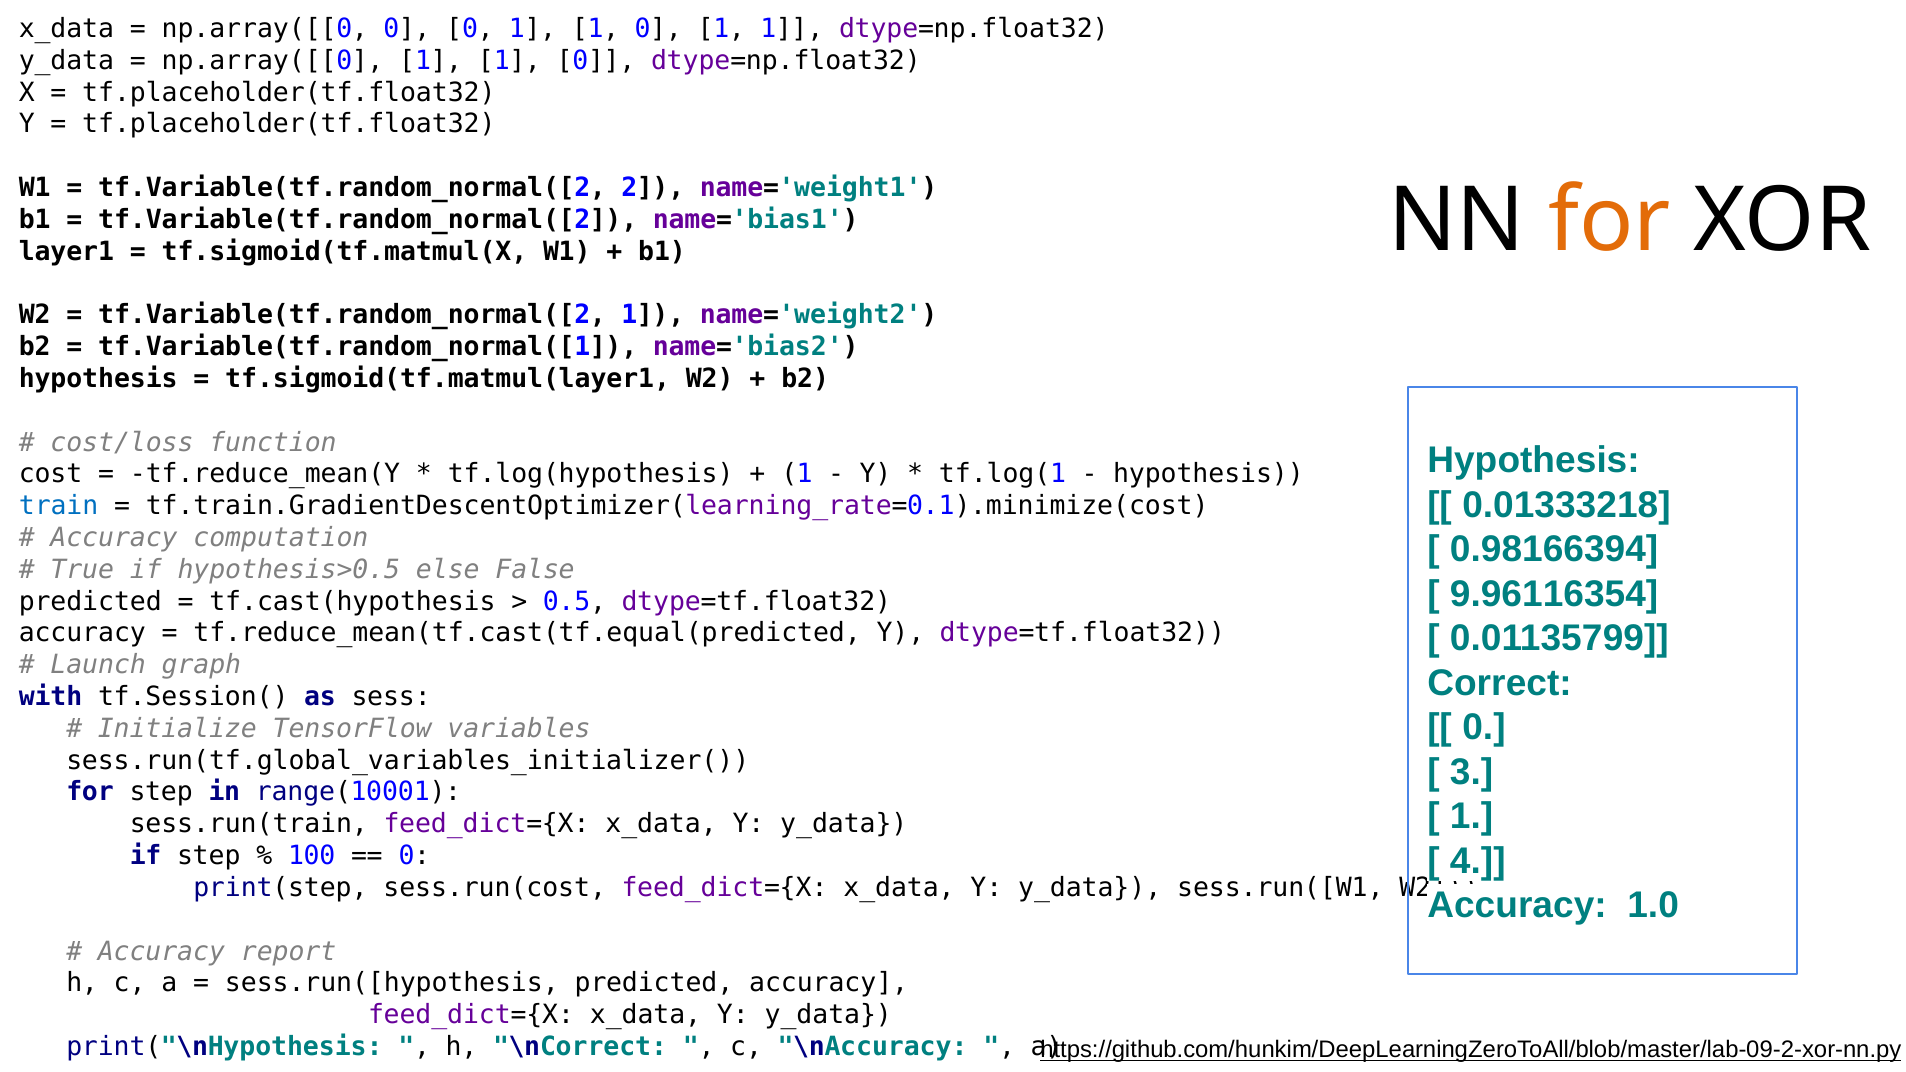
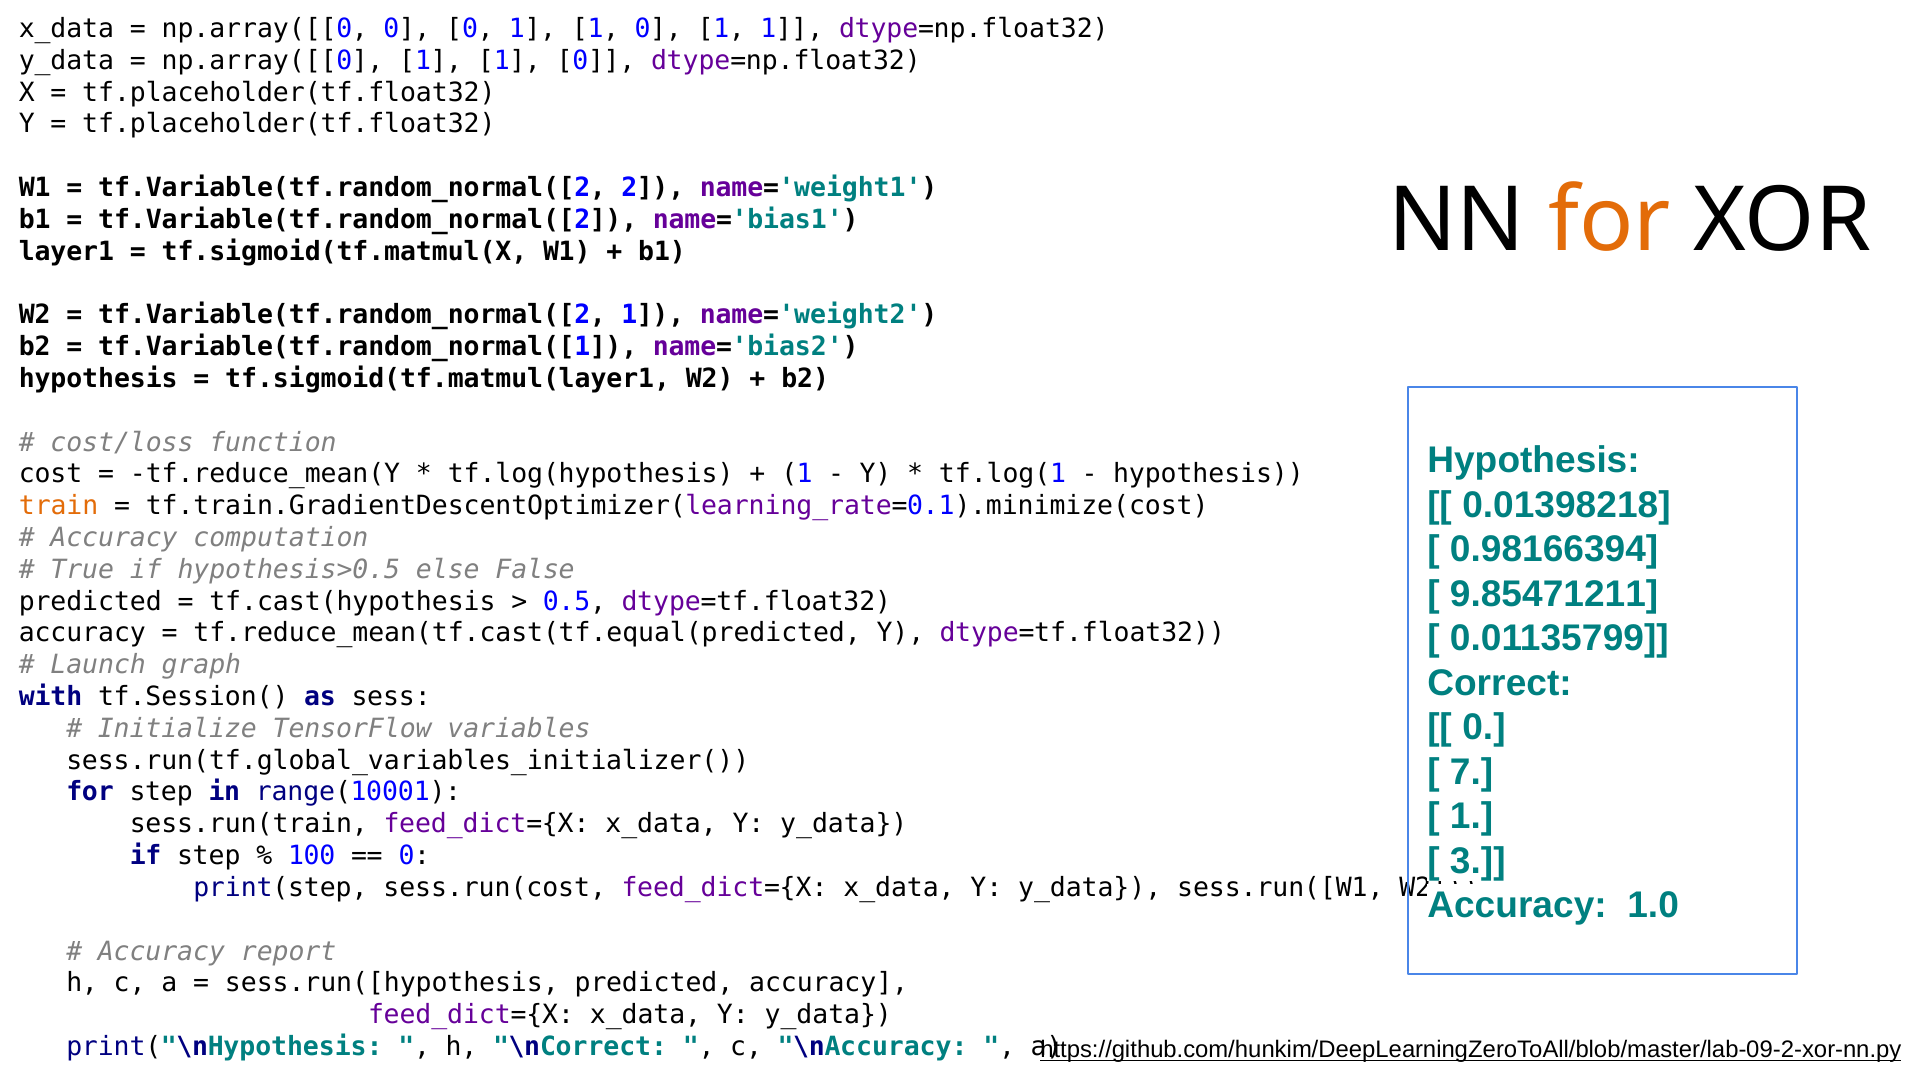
0.01333218: 0.01333218 -> 0.01398218 (1566, 505)
train colour: blue -> orange (59, 506)
9.96116354: 9.96116354 -> 9.85471211 (1554, 594)
3: 3 -> 7 (1472, 772)
4: 4 -> 3 (1478, 861)
